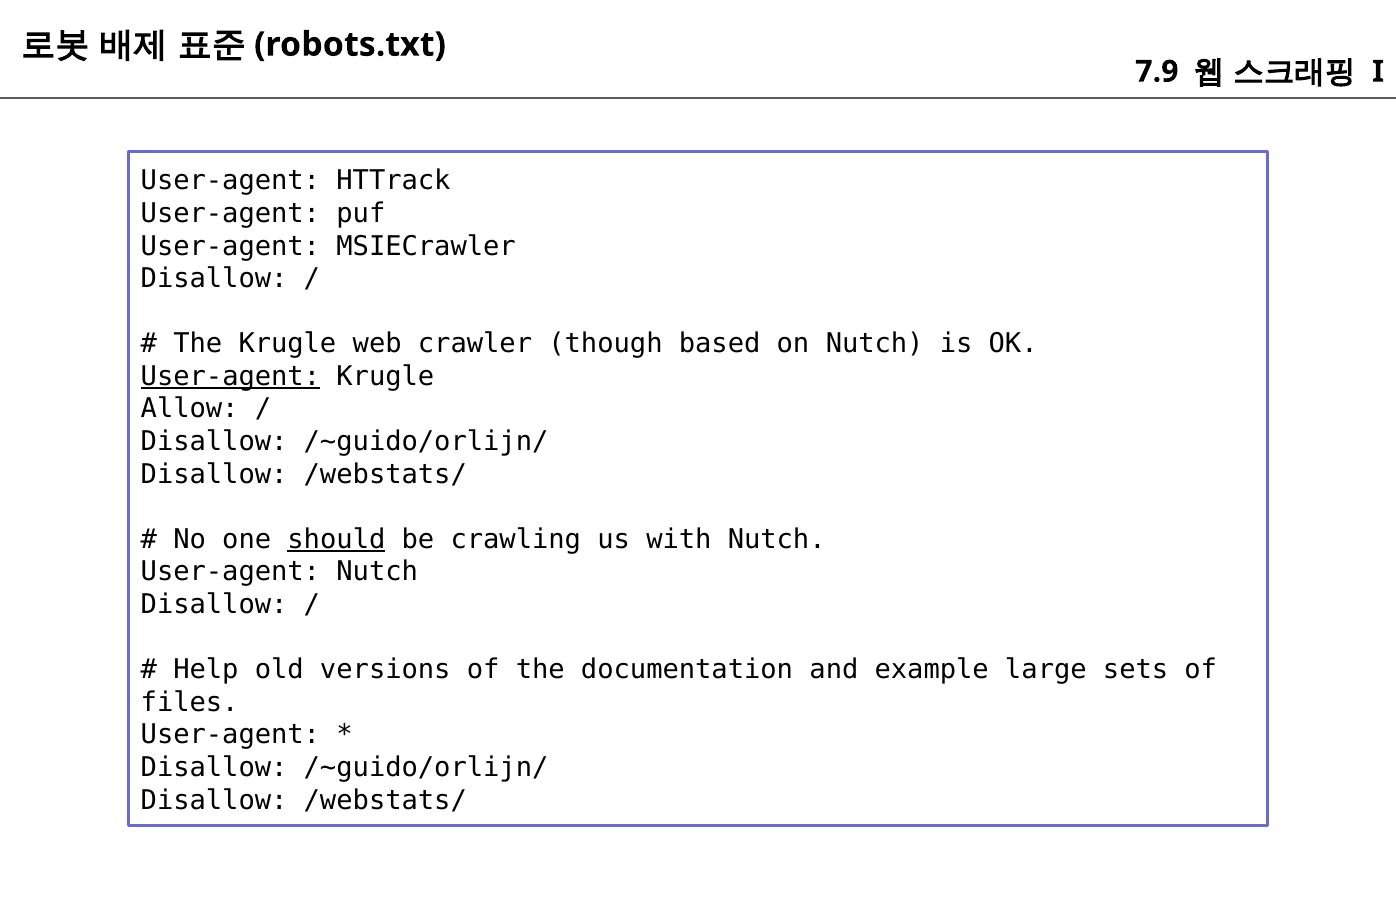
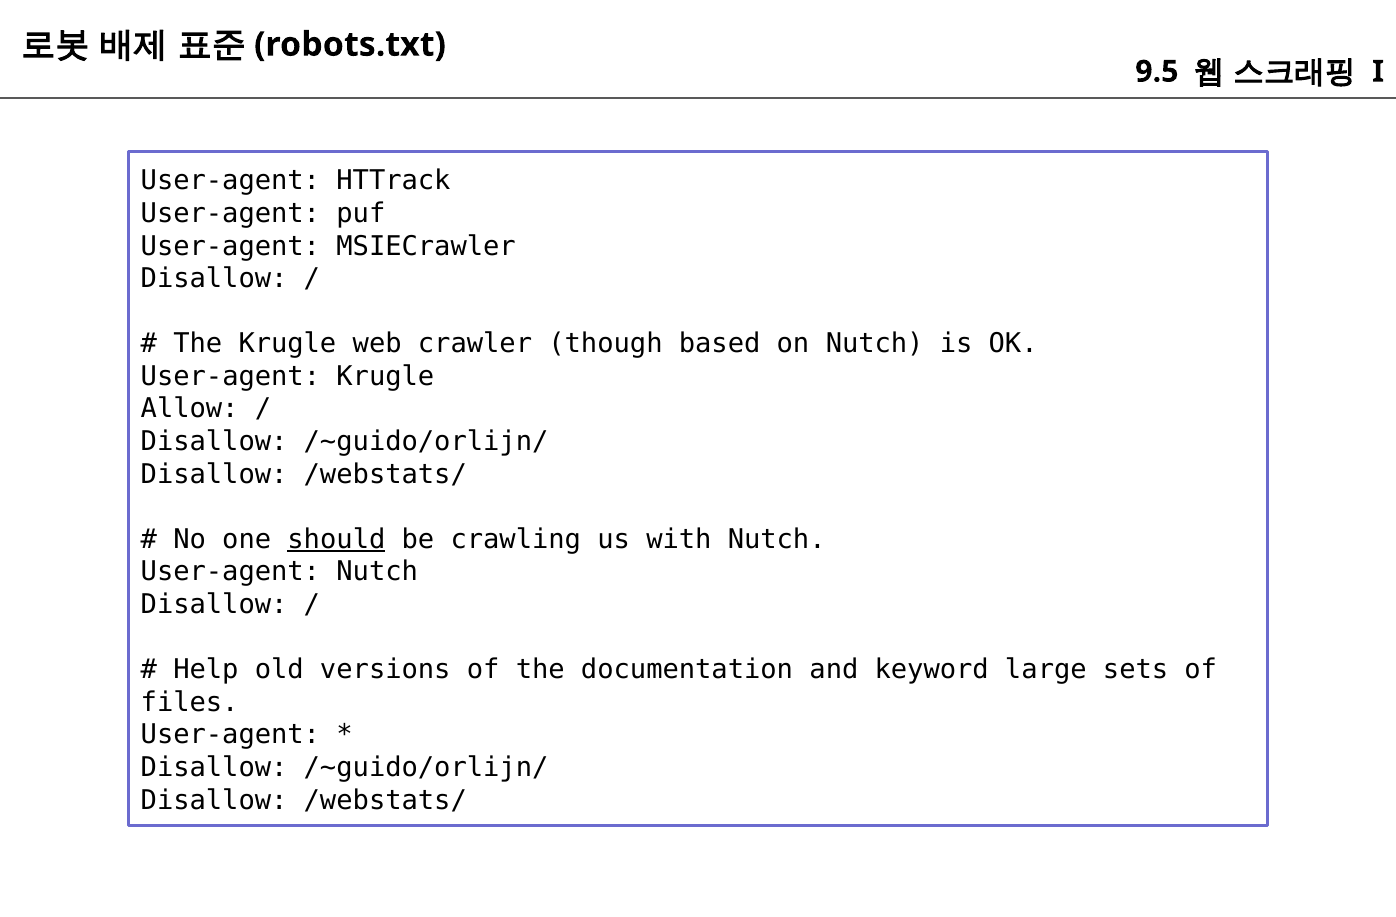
7.9: 7.9 -> 9.5 (1157, 72)
User-agent underline: present -> none (230, 376)
example: example -> keyword (932, 670)
